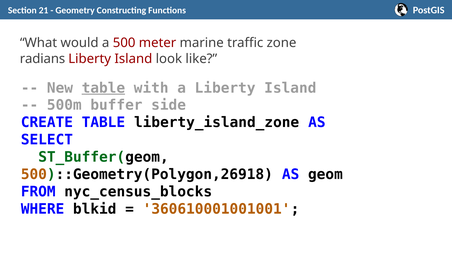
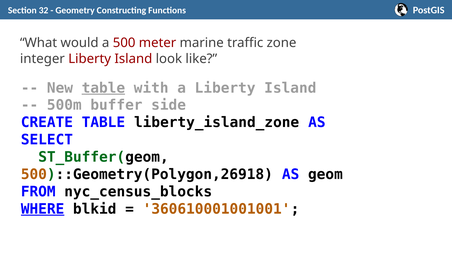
21: 21 -> 32 (44, 10)
radians: radians -> integer (42, 59)
WHERE underline: none -> present (43, 209)
